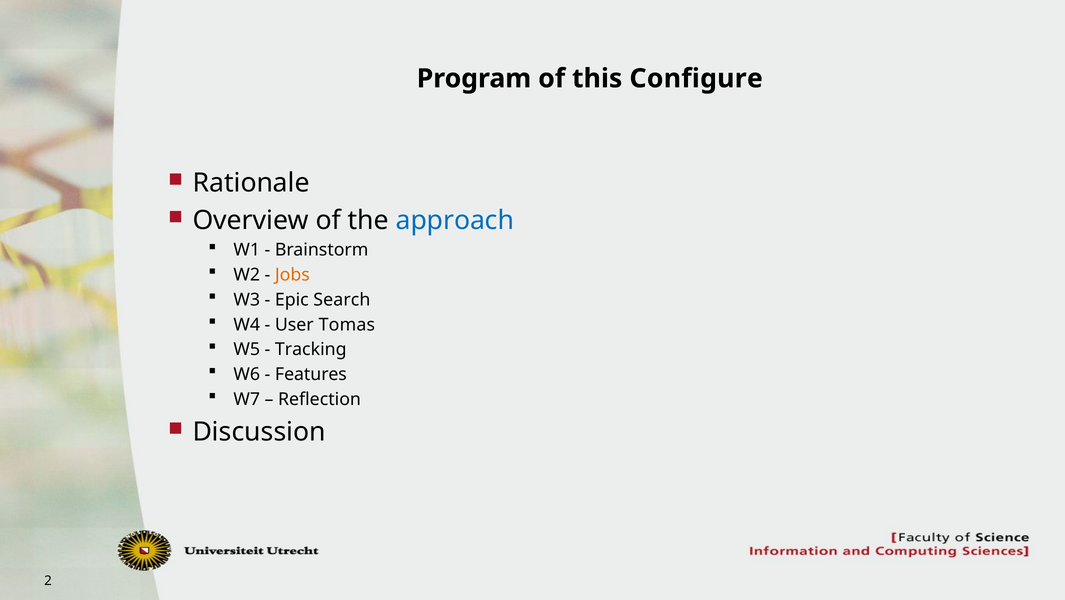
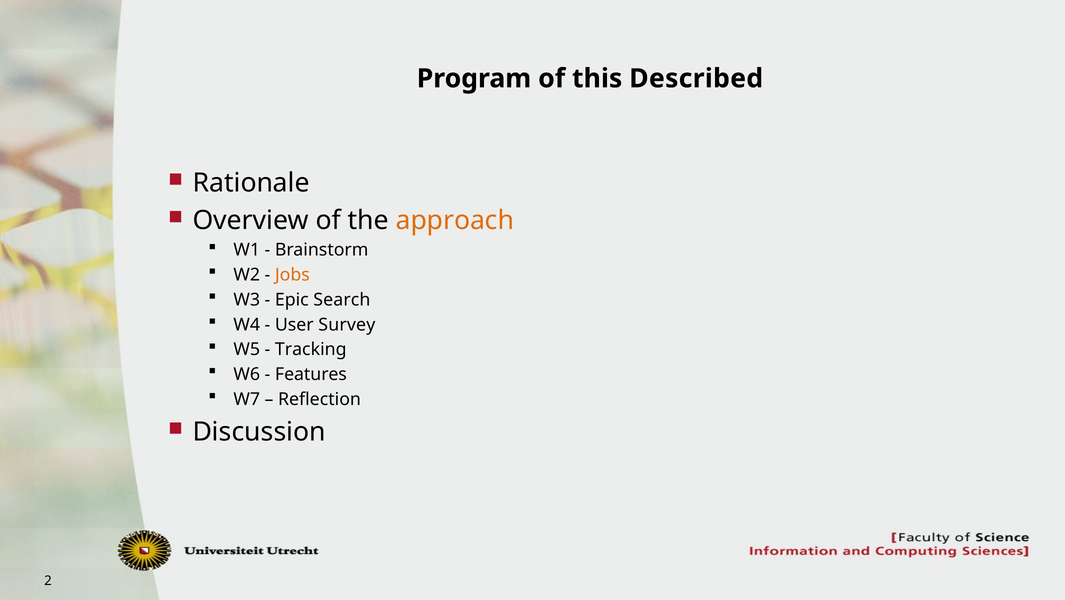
Configure: Configure -> Described (696, 78)
approach colour: blue -> orange (455, 220)
Tomas: Tomas -> Survey (347, 325)
